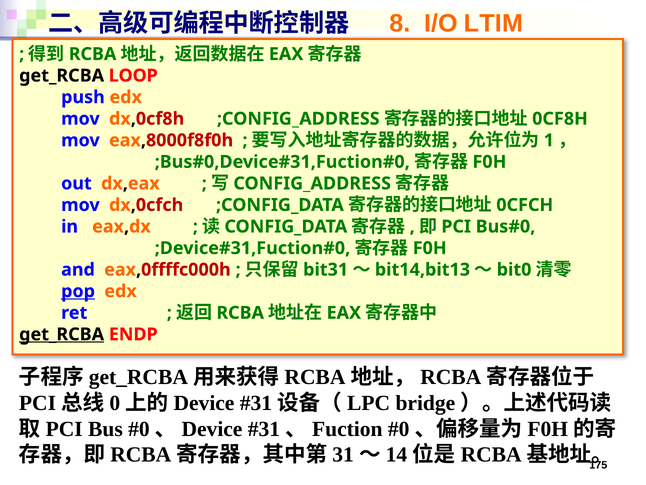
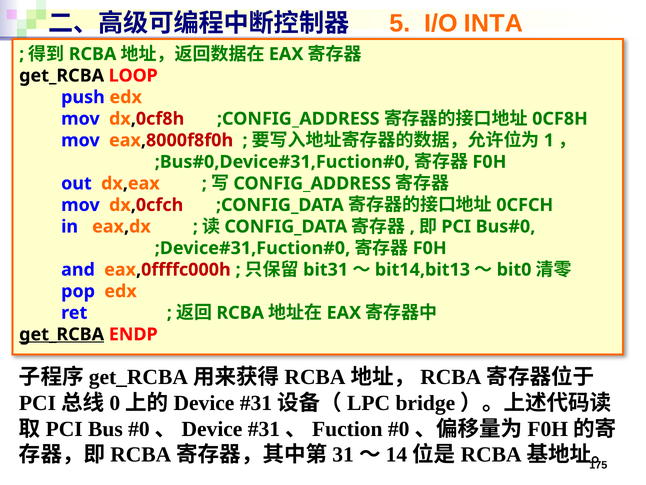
8: 8 -> 5 (400, 23)
LTIM: LTIM -> INTA (493, 23)
pop underline: present -> none (78, 291)
